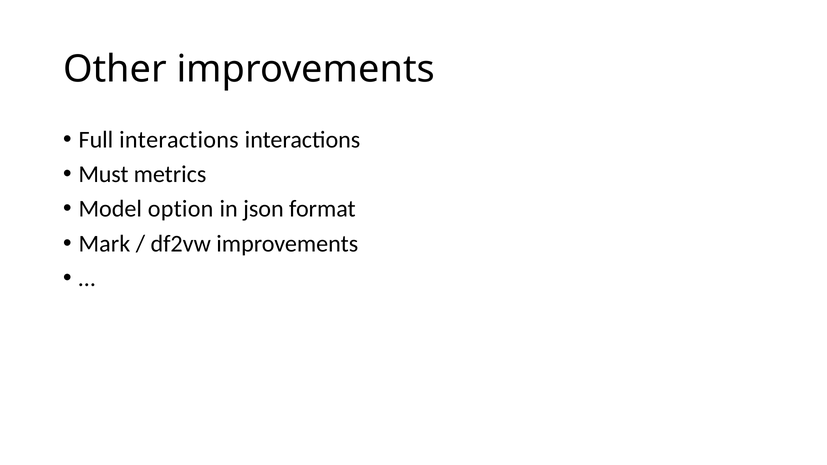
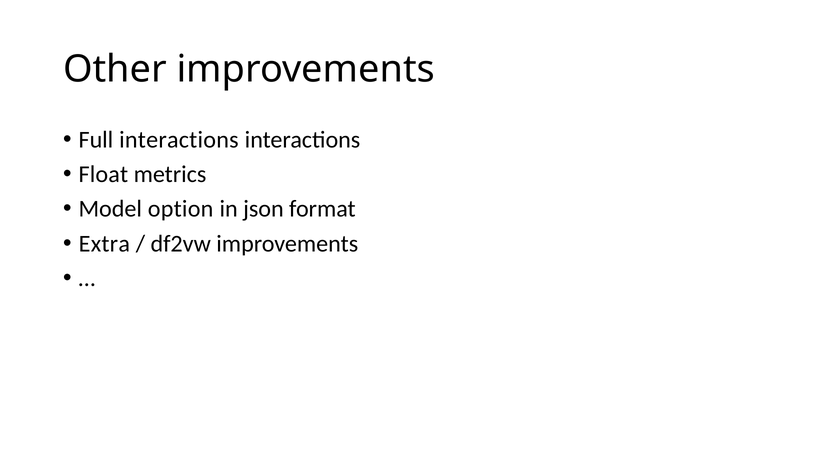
Must: Must -> Float (103, 174)
Mark: Mark -> Extra (104, 244)
